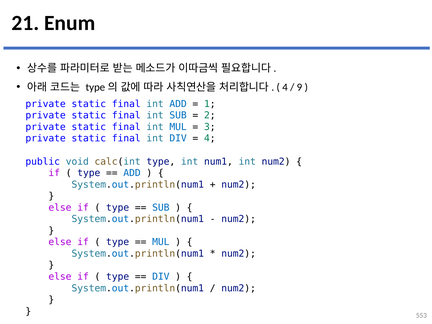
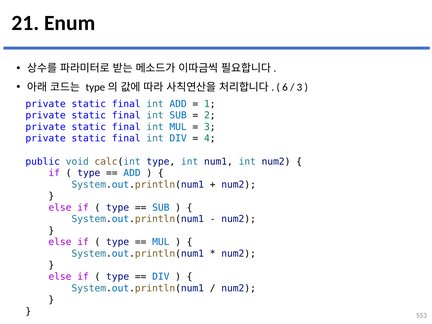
4: 4 -> 6 (285, 87)
9: 9 -> 3 (299, 87)
